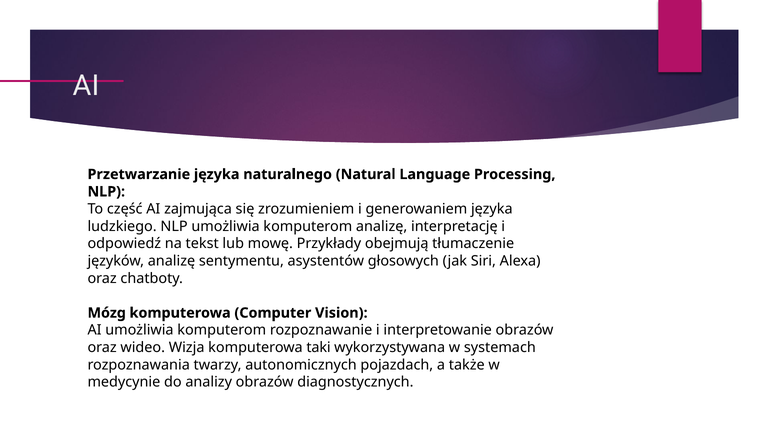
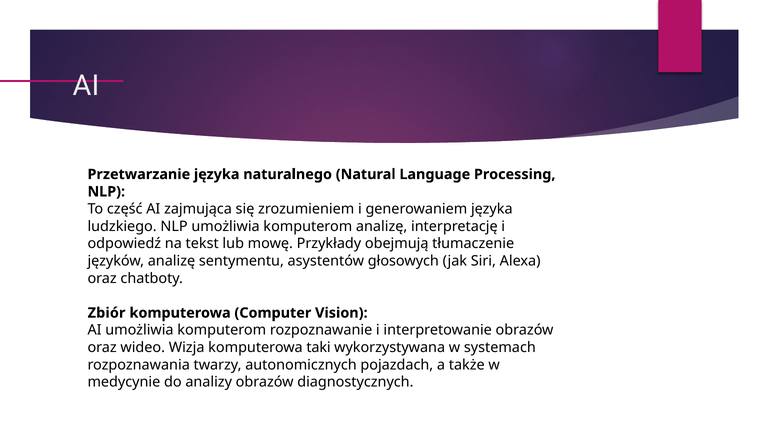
Mózg: Mózg -> Zbiór (107, 313)
